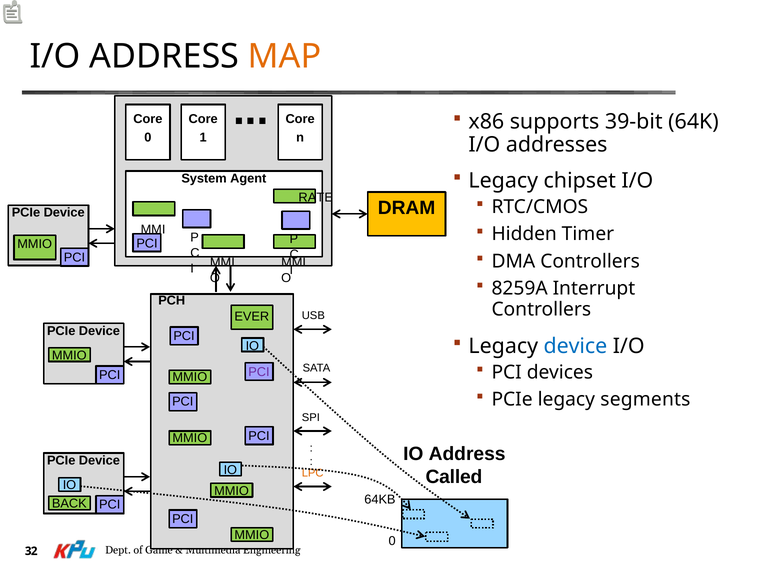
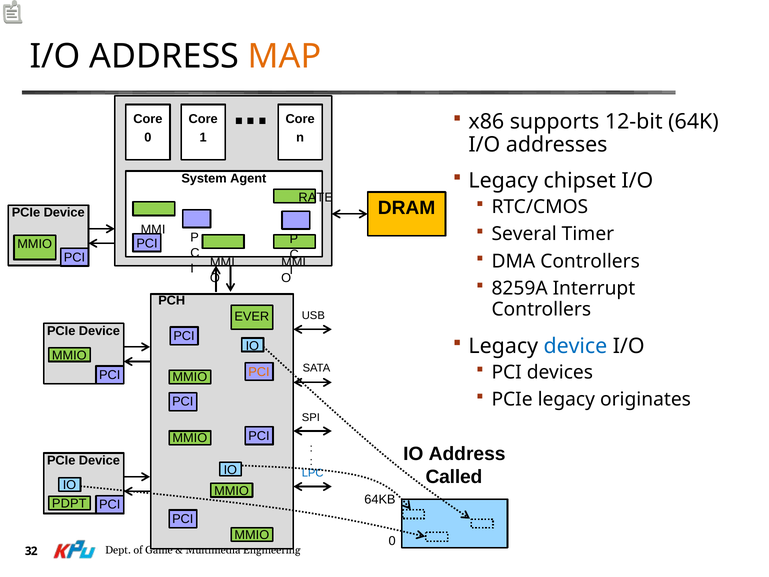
39-bit: 39-bit -> 12-bit (634, 122)
Hidden: Hidden -> Several (524, 234)
PCI colour: purple -> orange (259, 372)
segments: segments -> originates (645, 399)
LPC colour: orange -> blue (313, 473)
BACK: BACK -> PDPT (69, 503)
